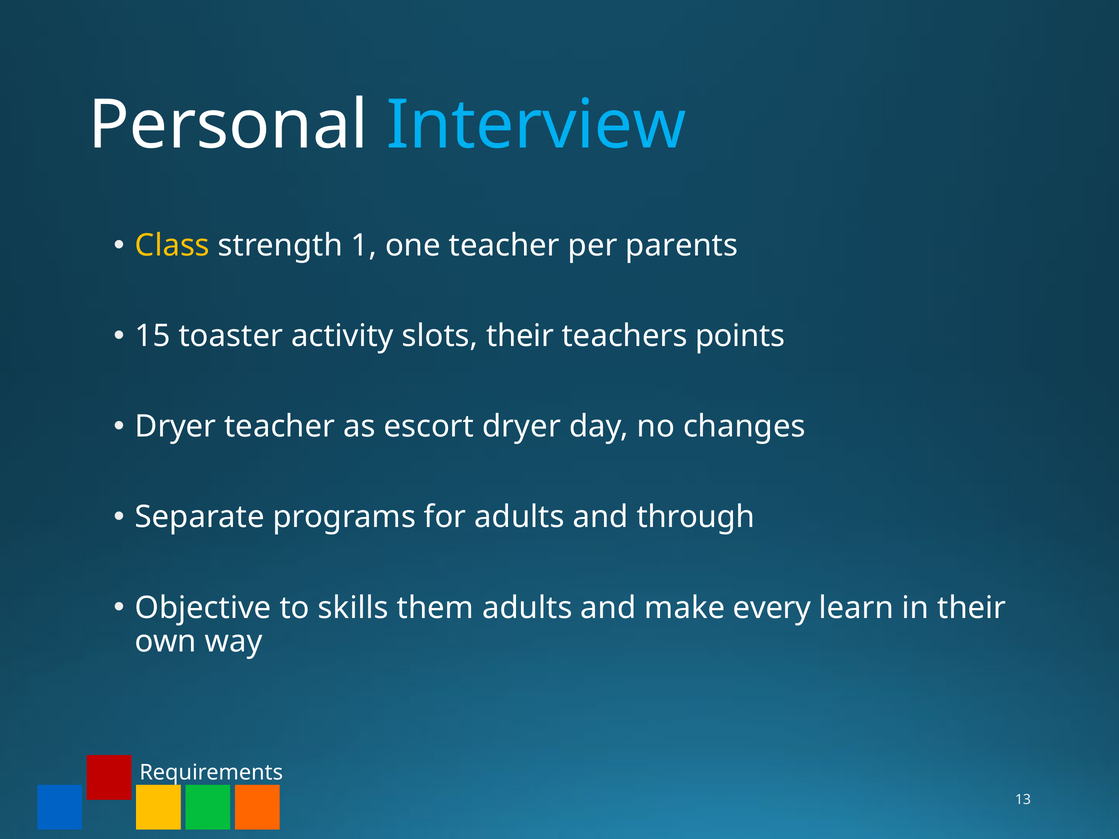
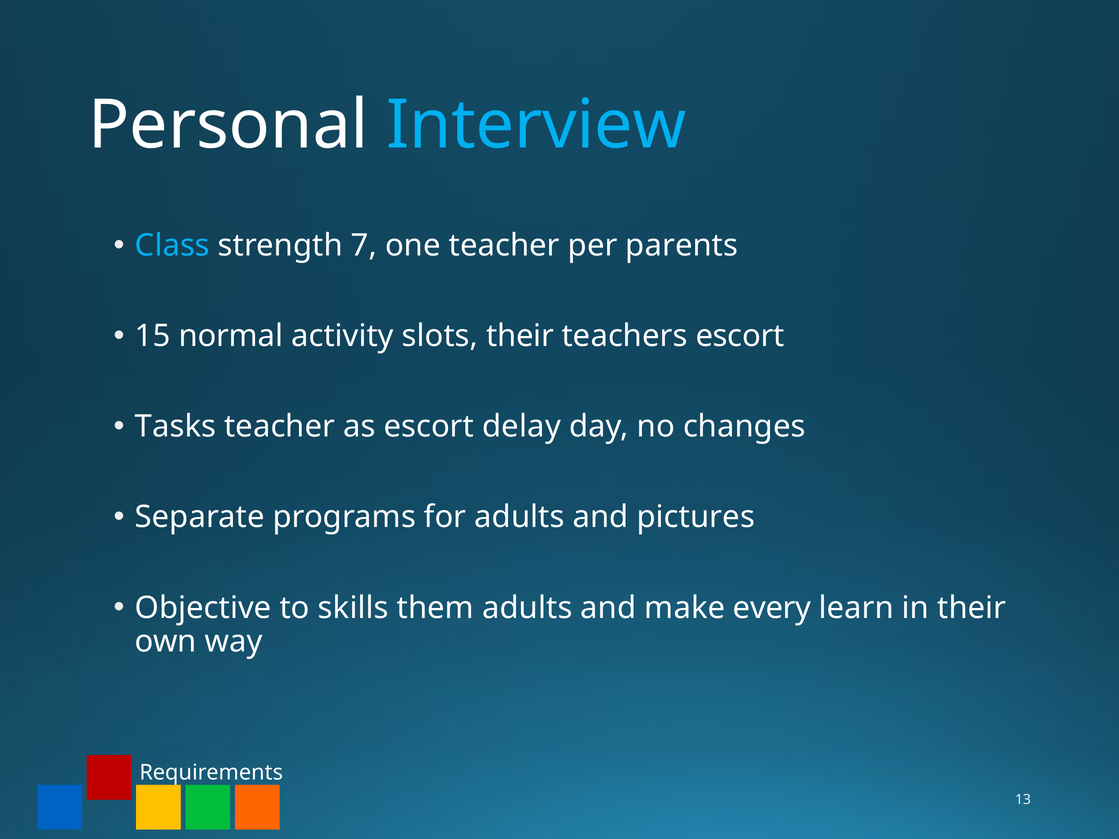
Class colour: yellow -> light blue (172, 246)
1: 1 -> 7 (364, 246)
toaster: toaster -> normal (231, 336)
teachers points: points -> escort (740, 336)
Dryer: Dryer -> Tasks (176, 427)
escort dryer: dryer -> delay (521, 427)
through: through -> pictures (696, 517)
